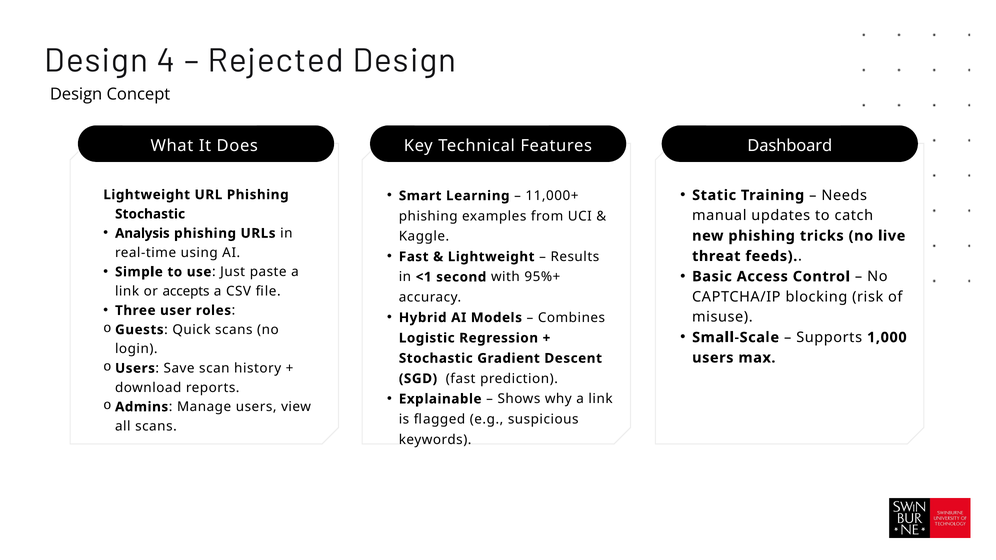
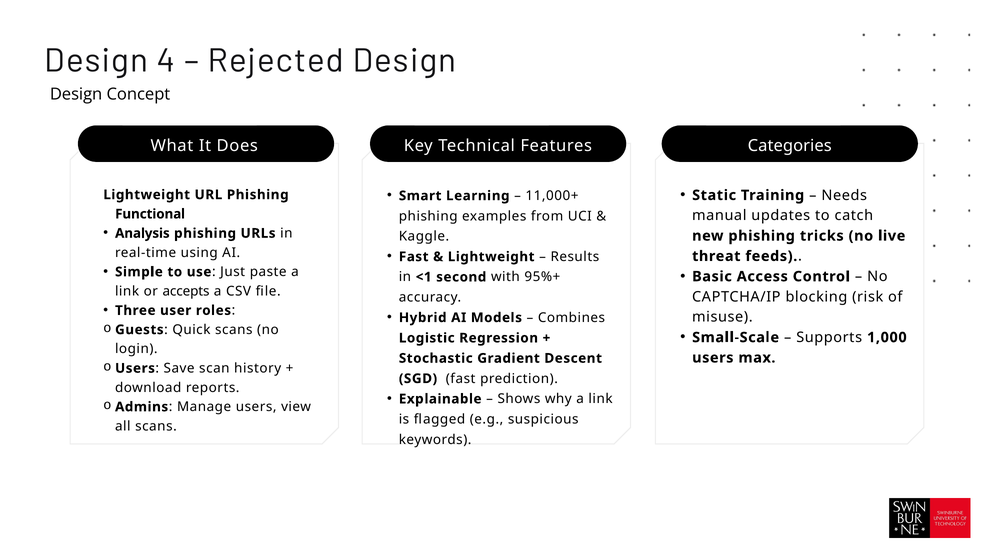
Dashboard: Dashboard -> Categories (790, 146)
Stochastic: Stochastic -> Functional (150, 214)
